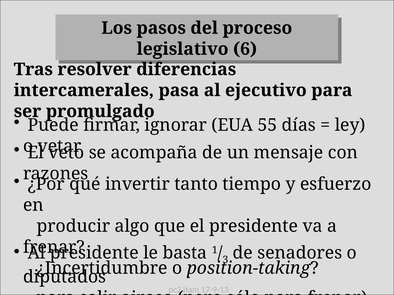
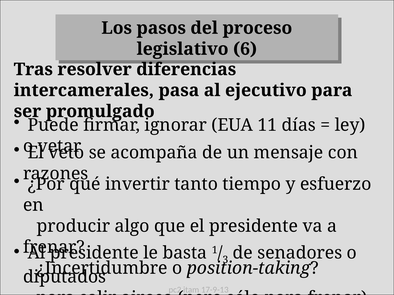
55: 55 -> 11 (267, 125)
